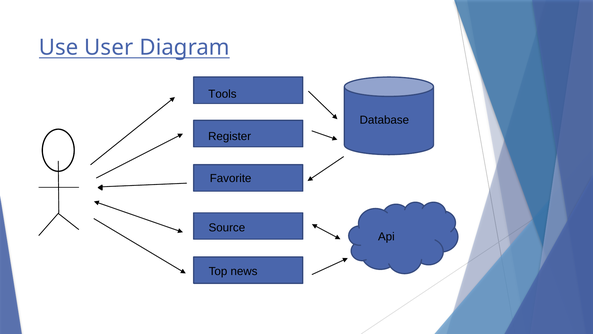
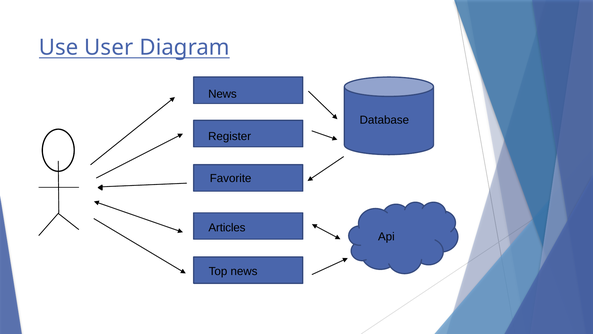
Tools: Tools -> News (222, 94)
Source: Source -> Articles (227, 227)
